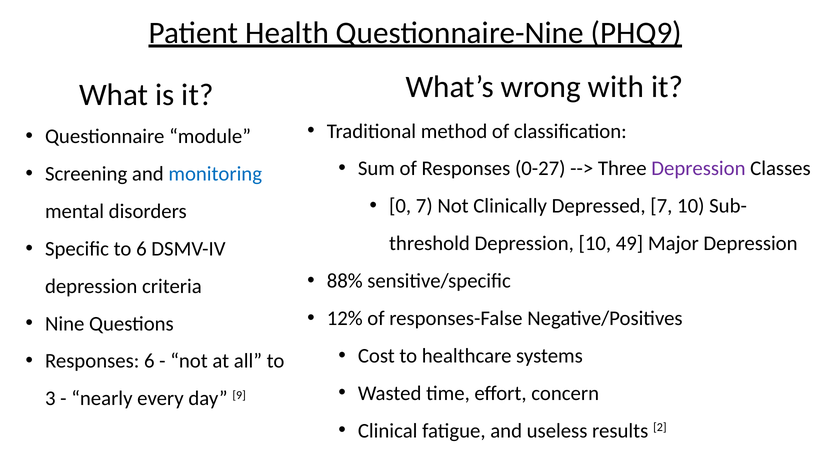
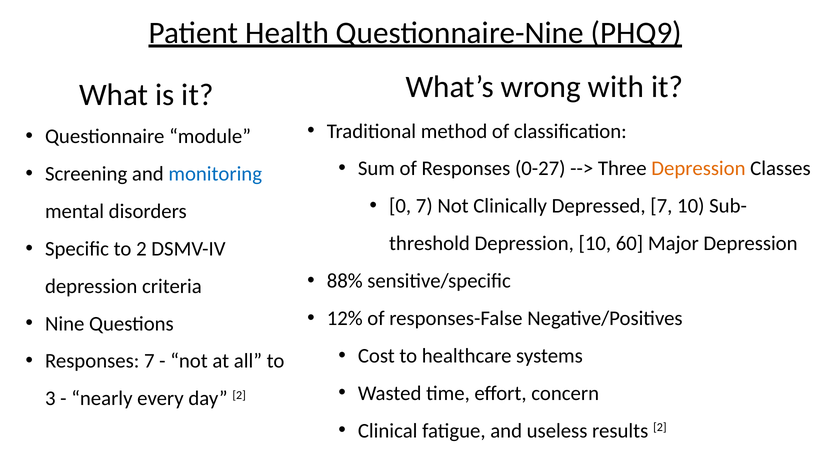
Depression colour: purple -> orange (698, 168)
49: 49 -> 60 (630, 243)
to 6: 6 -> 2 (141, 249)
Responses 6: 6 -> 7 (149, 361)
day 9: 9 -> 2 (239, 395)
